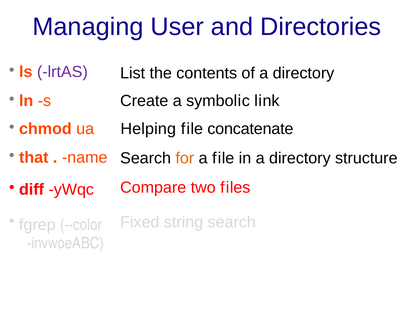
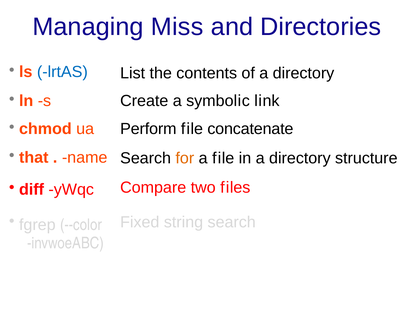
User: User -> Miss (177, 27)
lrtAS colour: purple -> blue (62, 72)
Helping: Helping -> Perform (148, 129)
